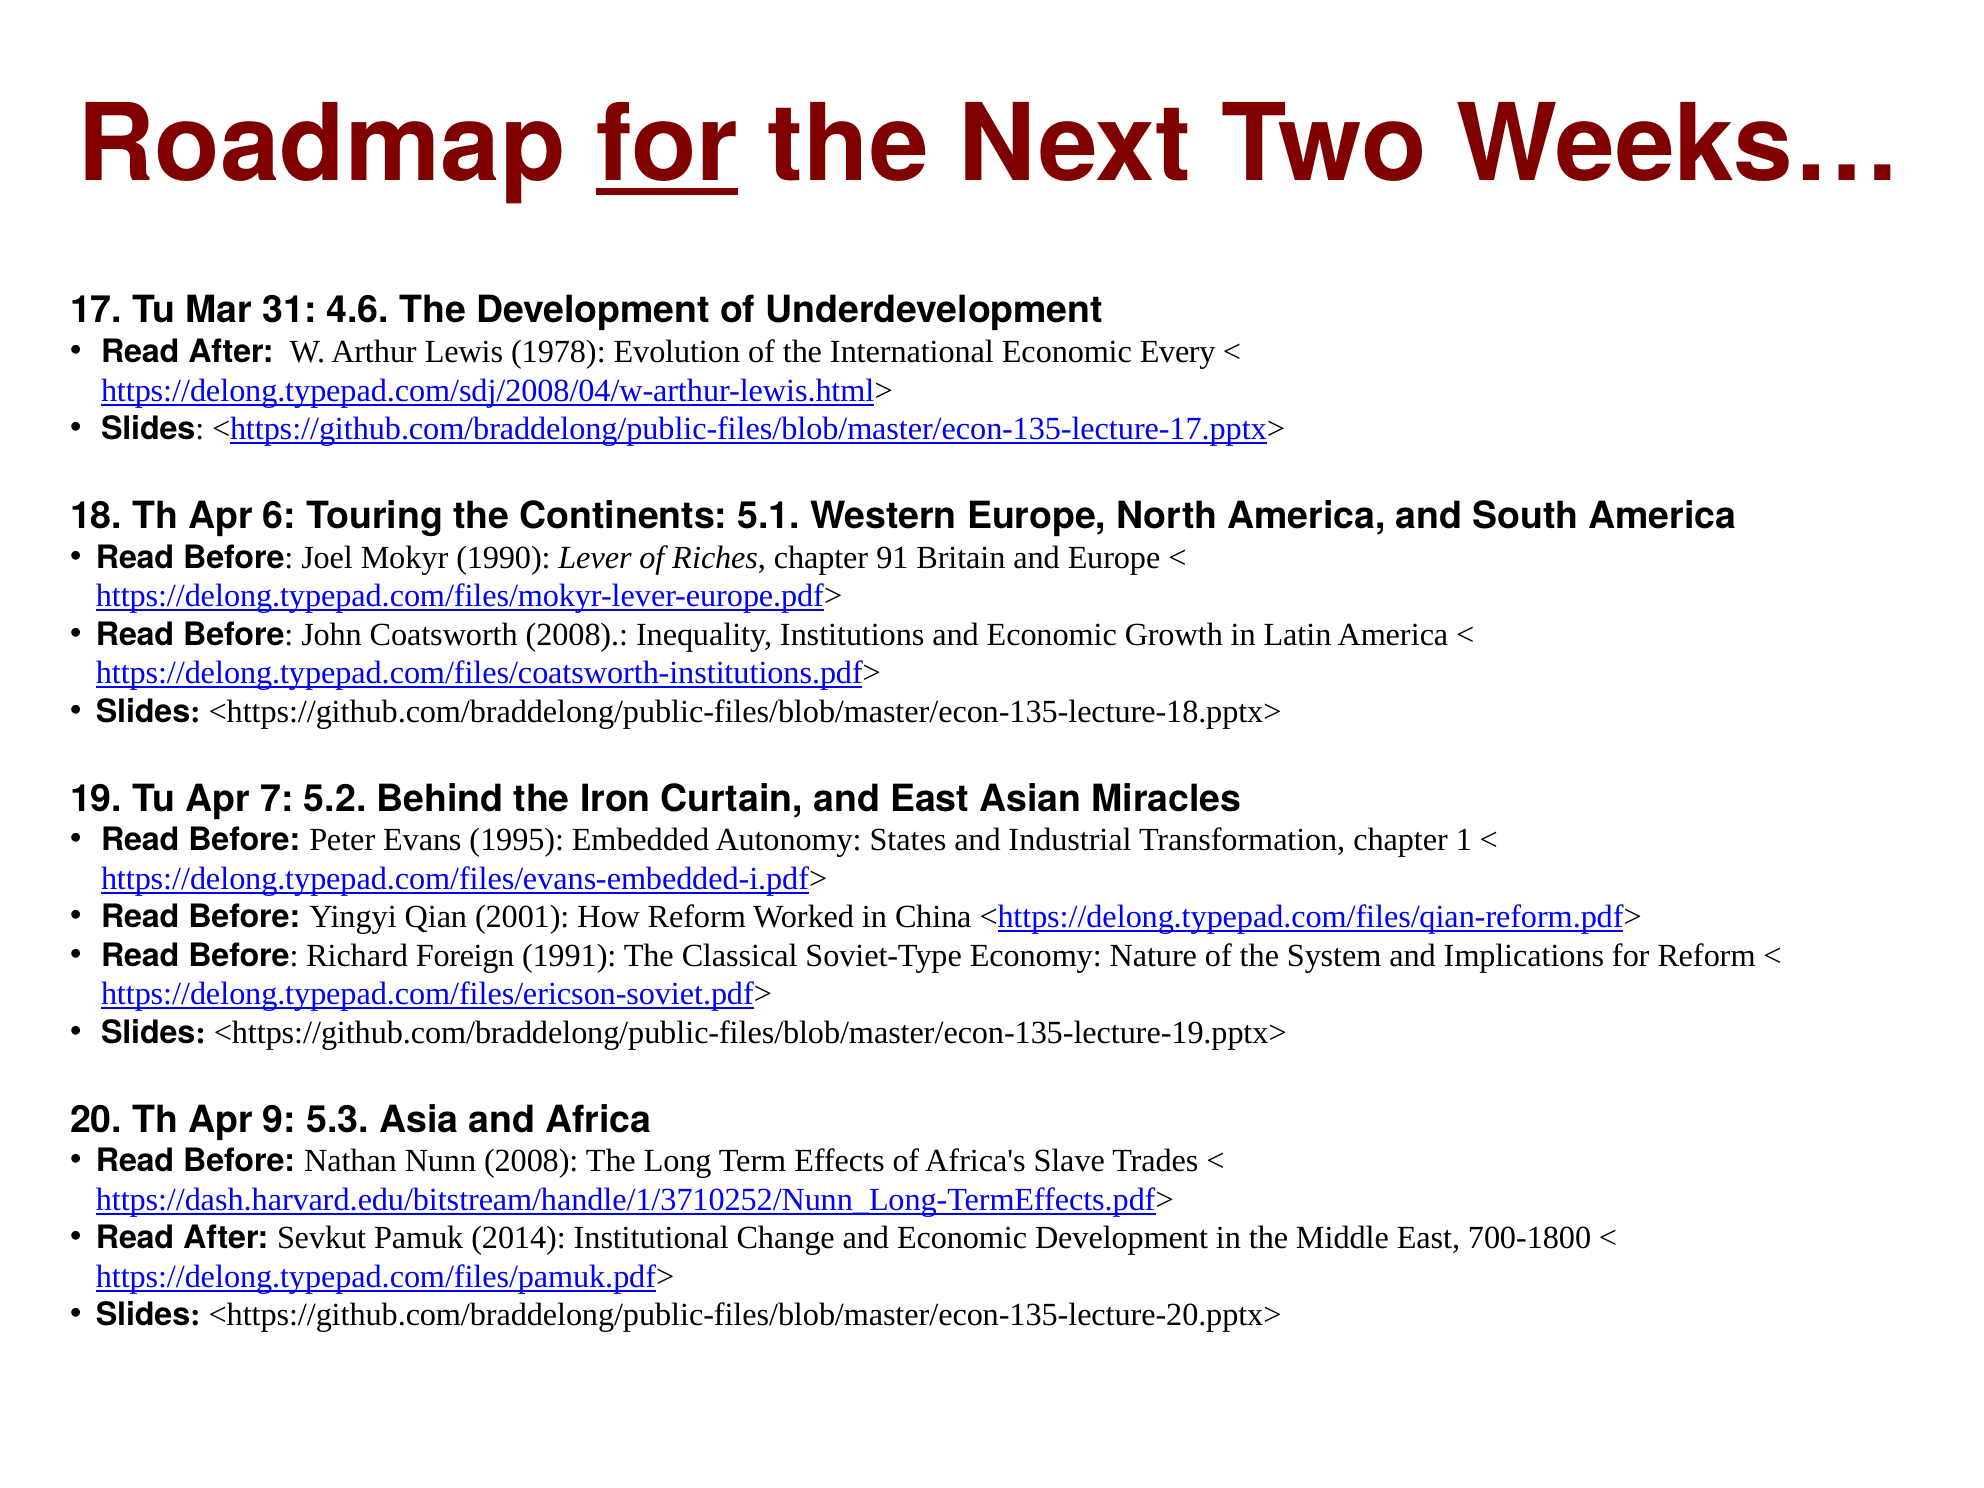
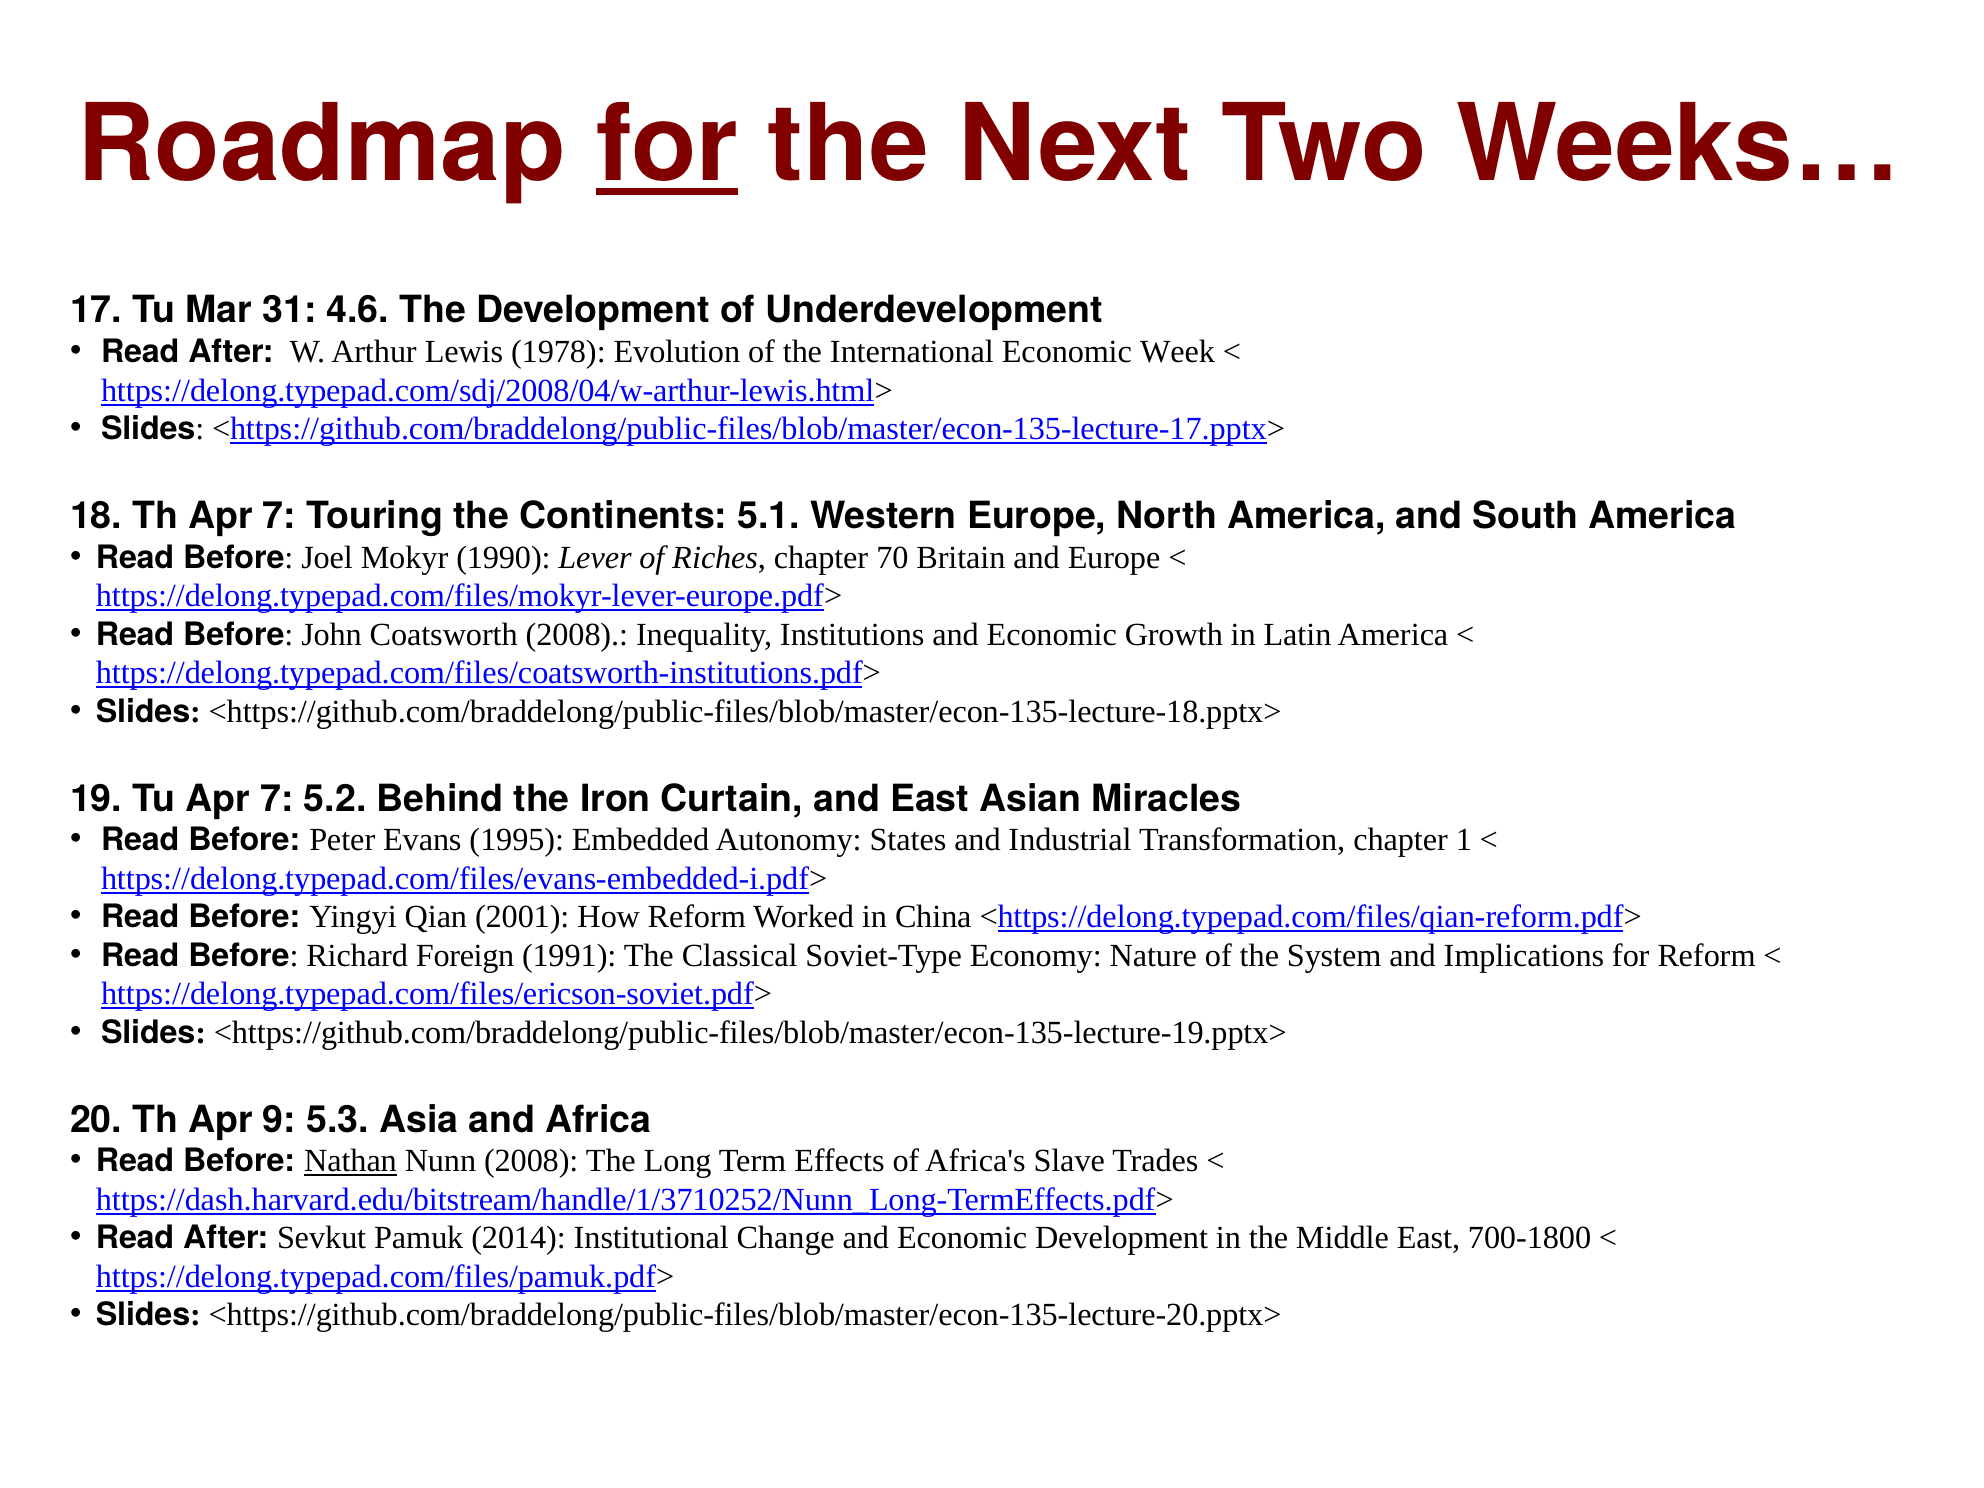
Every: Every -> Week (1178, 352)
Th Apr 6: 6 -> 7 (280, 516)
91: 91 -> 70 (892, 557)
Nathan underline: none -> present (351, 1161)
